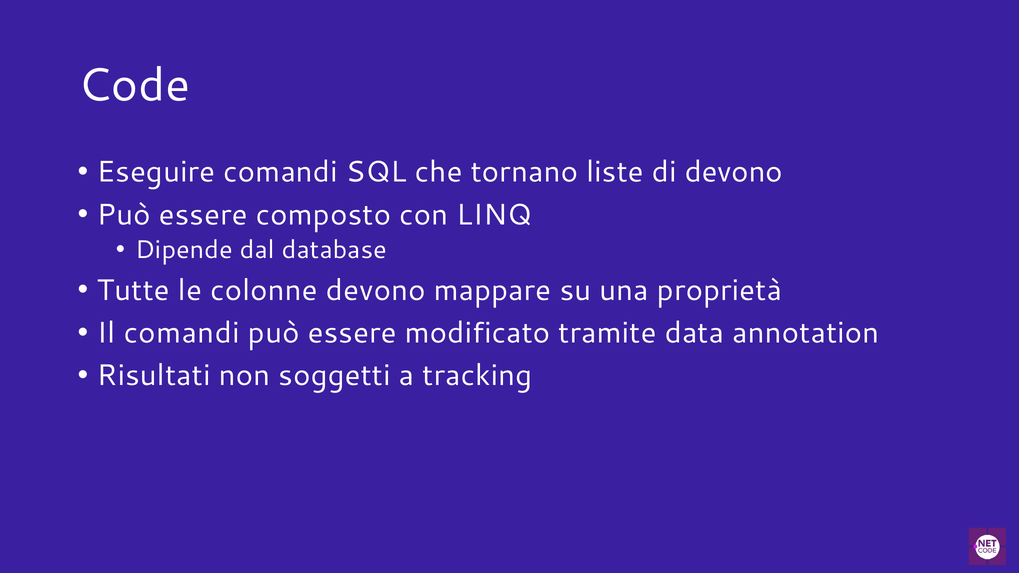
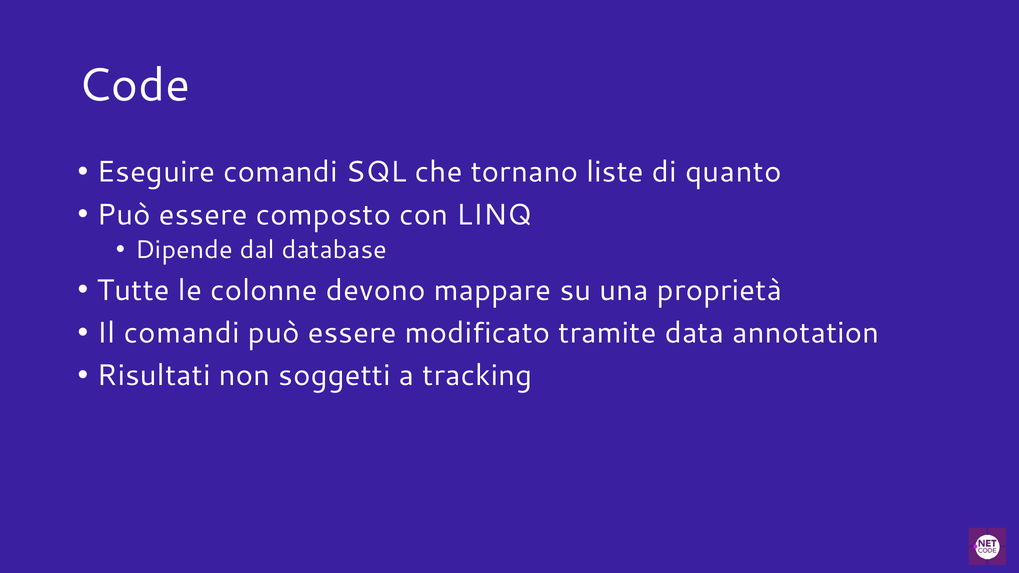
di devono: devono -> quanto (734, 172)
